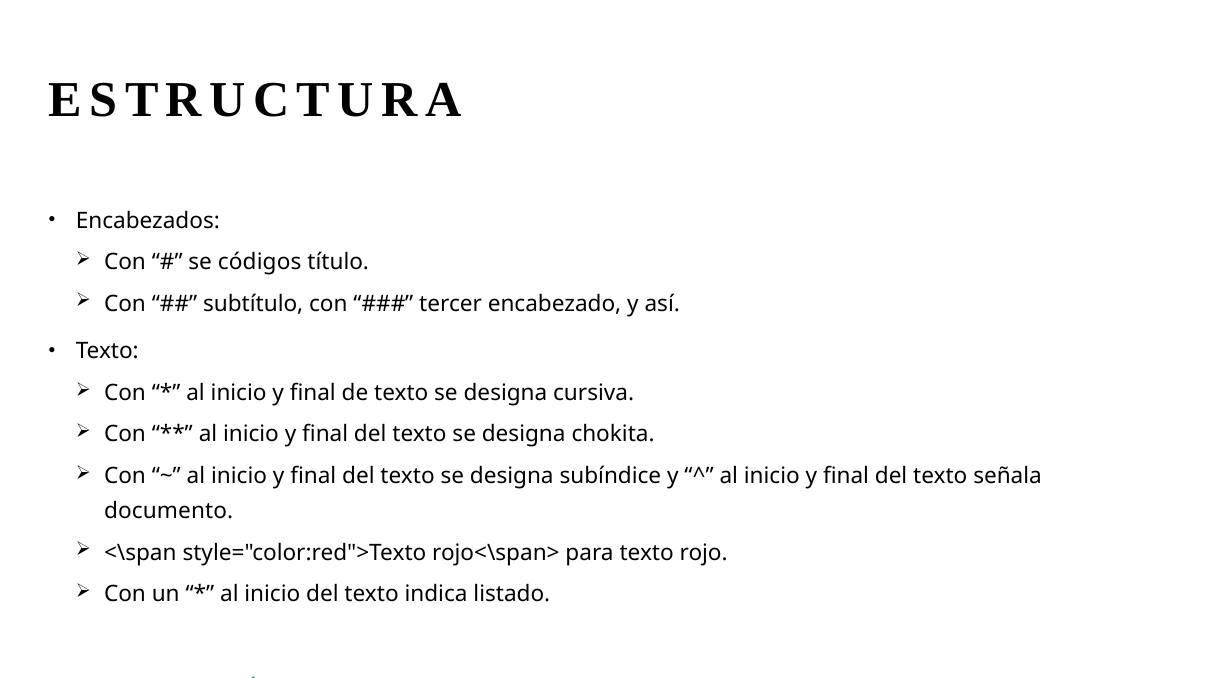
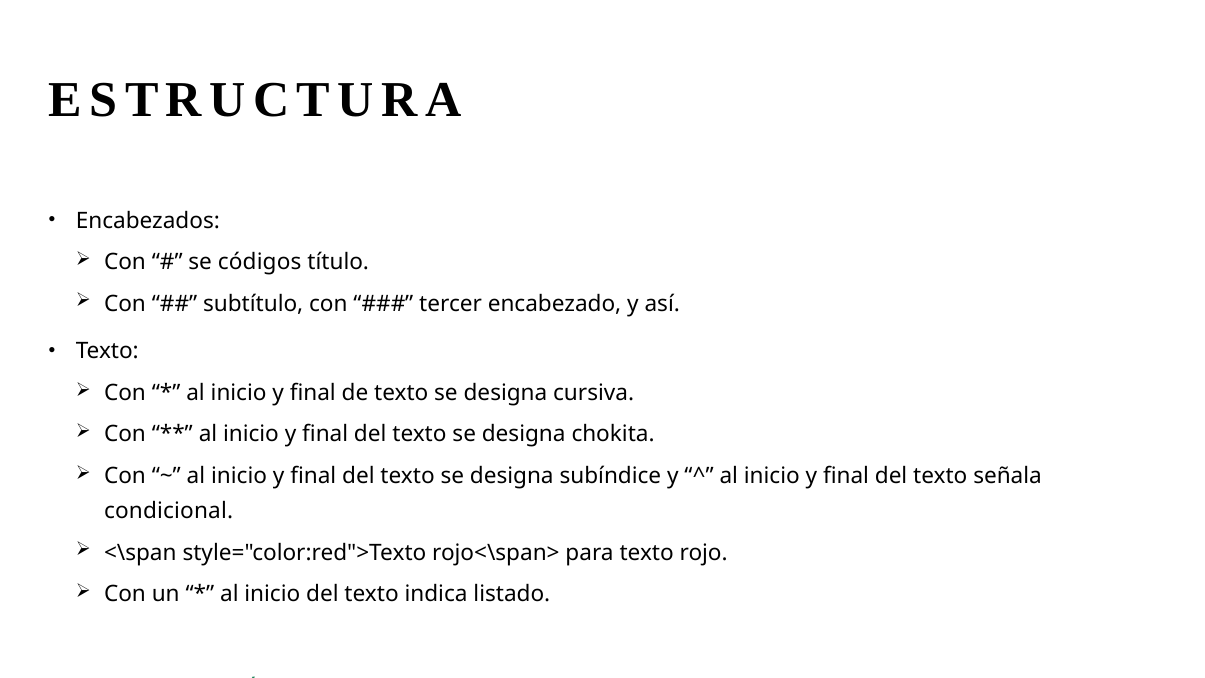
documento: documento -> condicional (169, 511)
